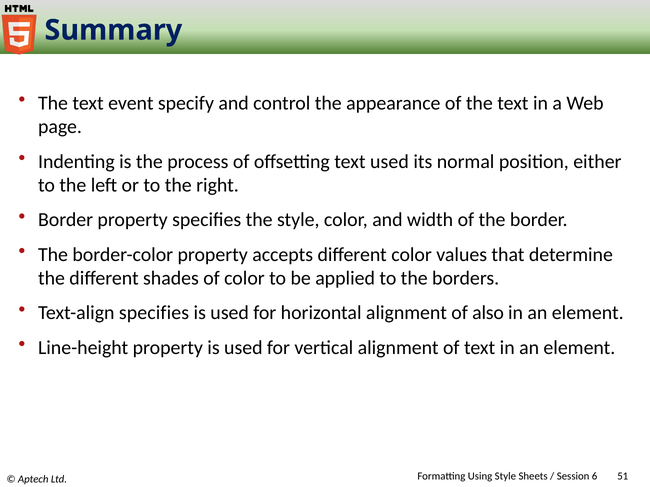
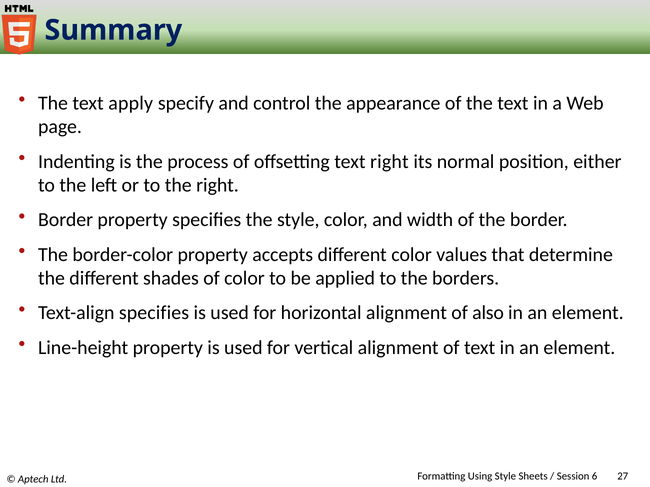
event: event -> apply (131, 103)
text used: used -> right (389, 162)
51: 51 -> 27 (623, 477)
